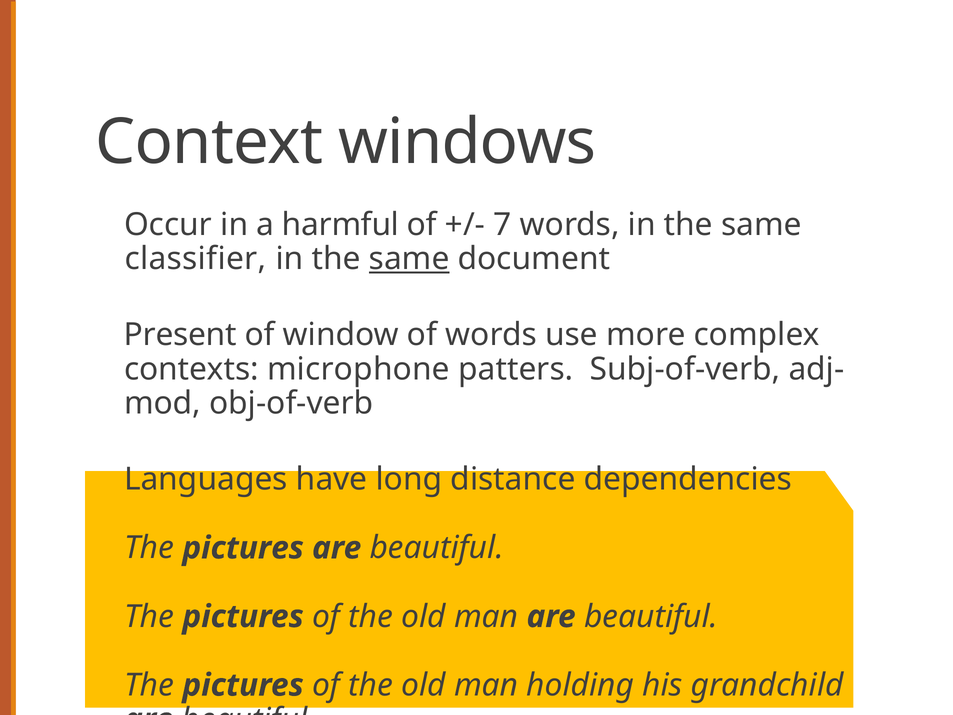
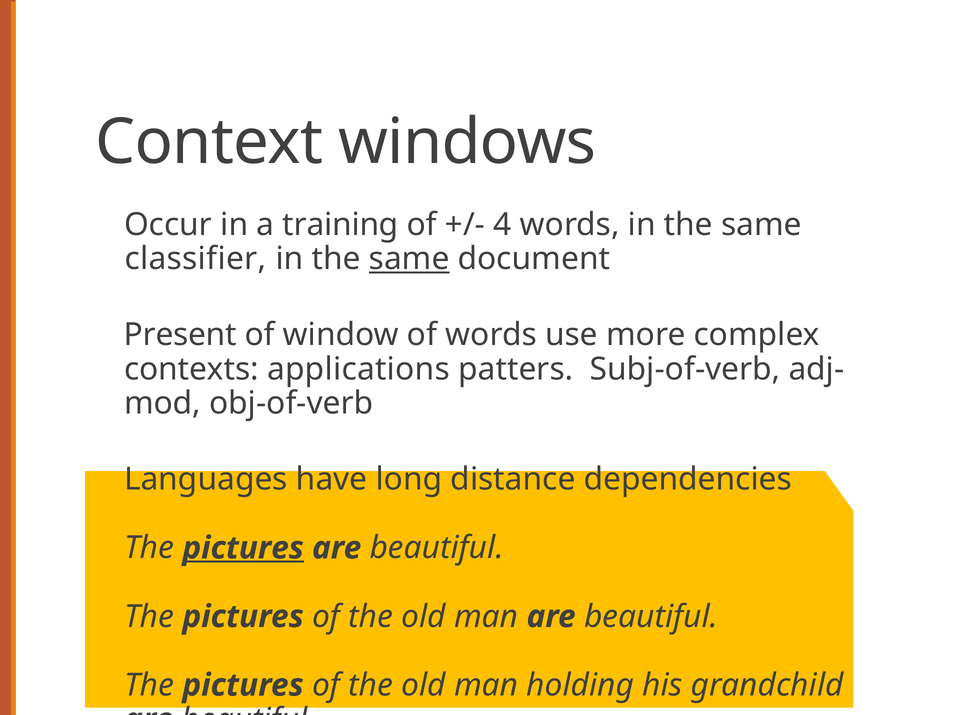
harmful: harmful -> training (340, 225)
7: 7 -> 4 (502, 225)
microphone: microphone -> applications (358, 369)
pictures underline: none -> present (243, 548)
